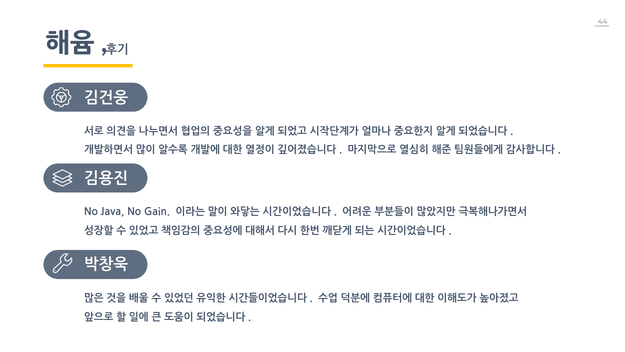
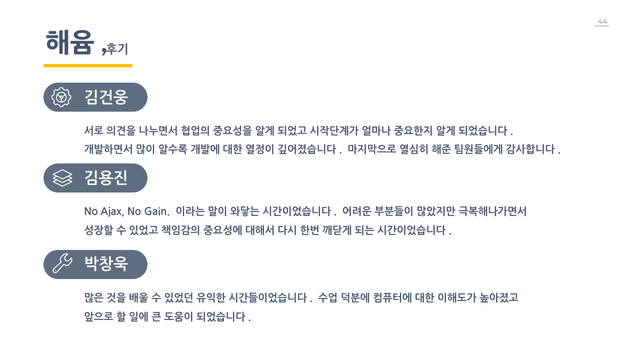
Java: Java -> Ajax (113, 212)
